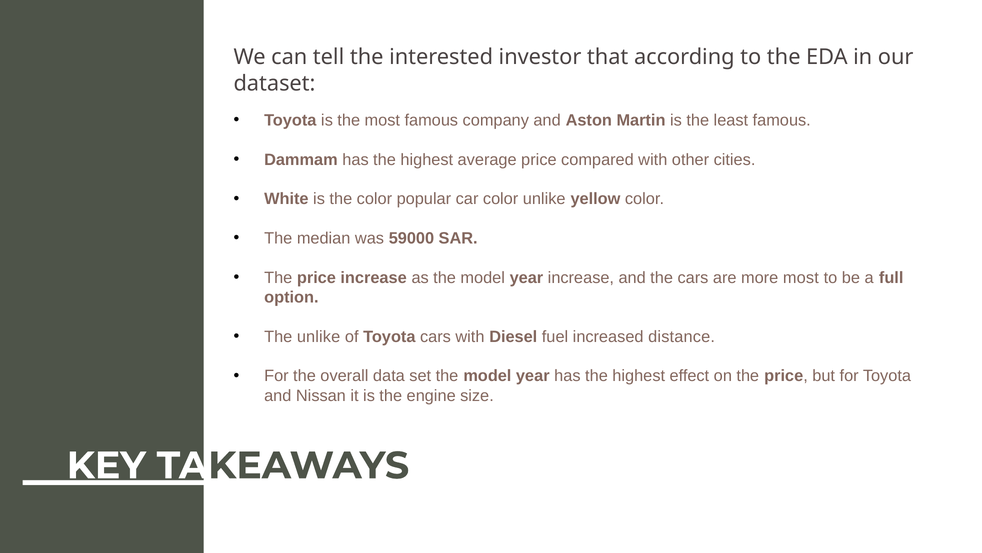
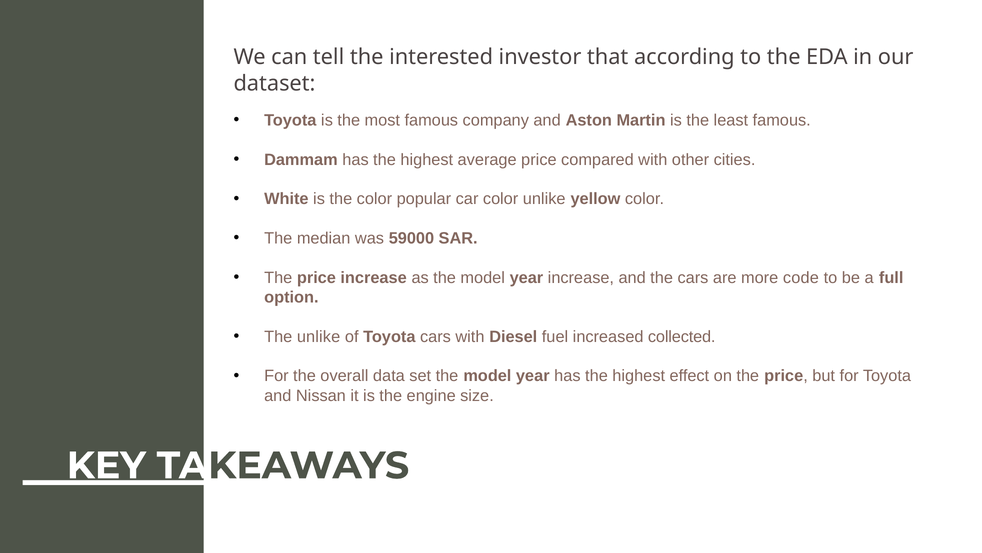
more most: most -> code (801, 277)
distance: distance -> collected (682, 336)
